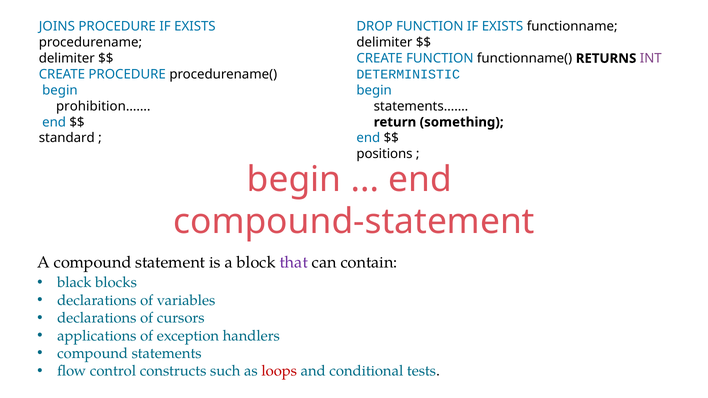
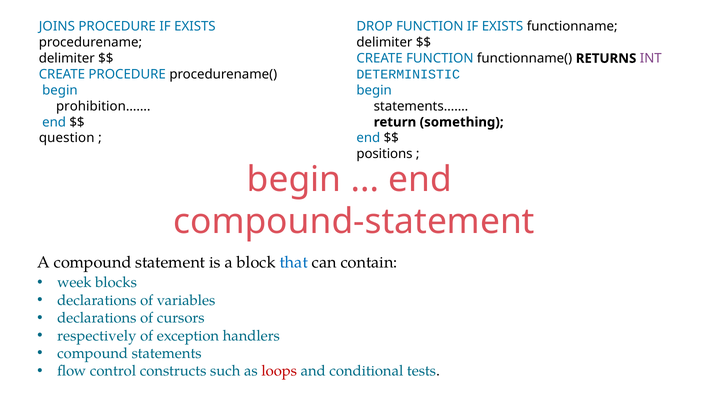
standard: standard -> question (67, 138)
that colour: purple -> blue (294, 263)
black: black -> week (74, 283)
applications: applications -> respectively (97, 336)
